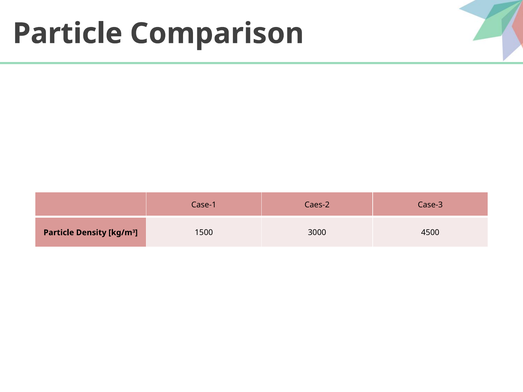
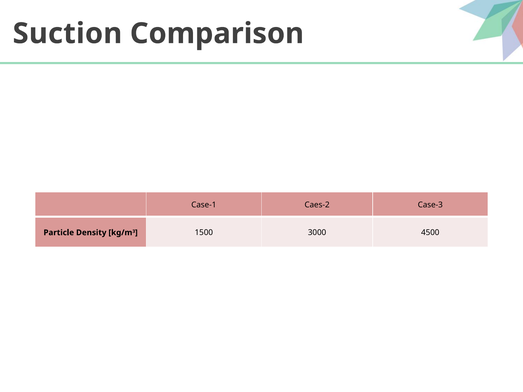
Particle: Particle -> Suction (67, 34)
